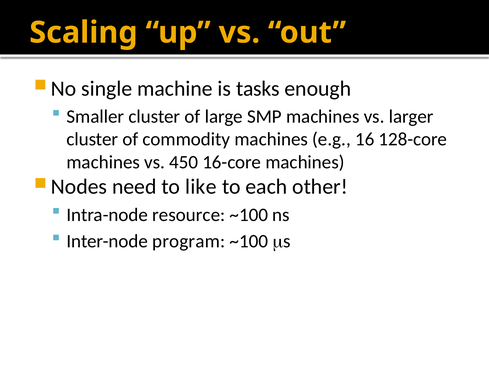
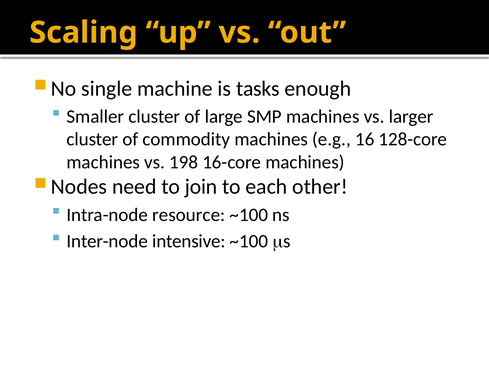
450: 450 -> 198 (184, 162)
like: like -> join (201, 187)
program: program -> intensive (189, 242)
